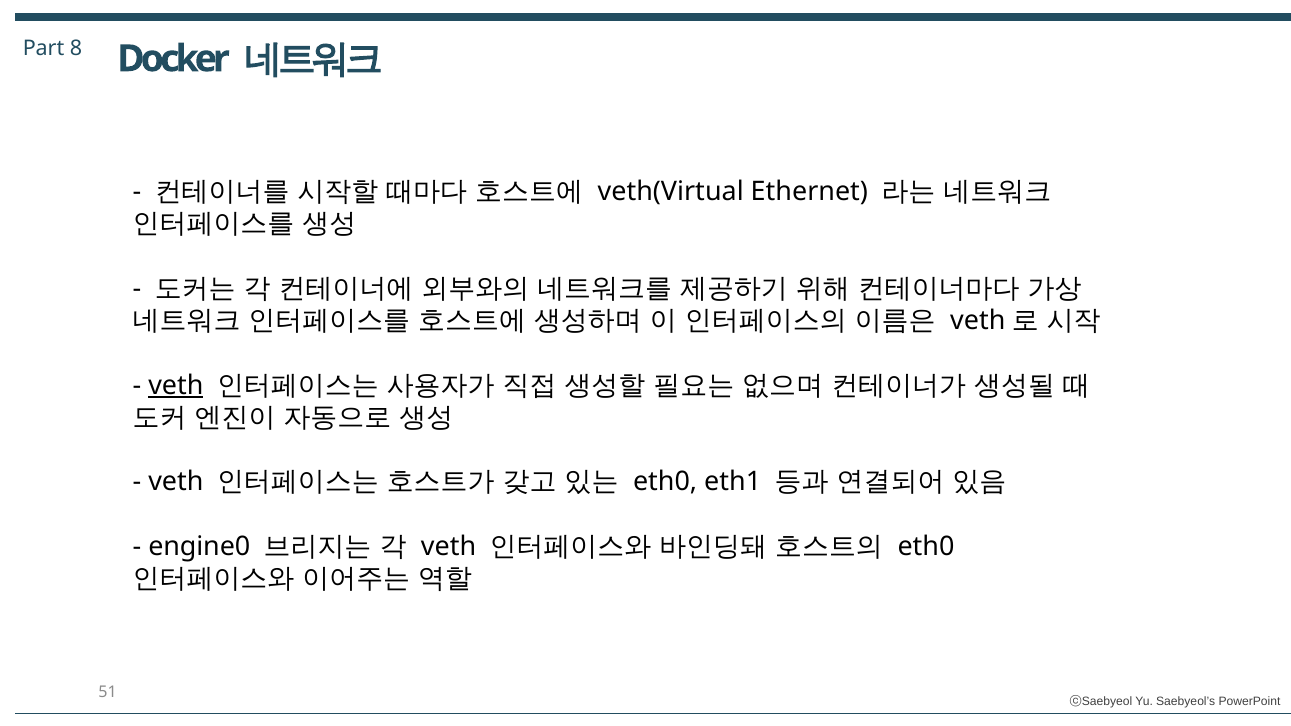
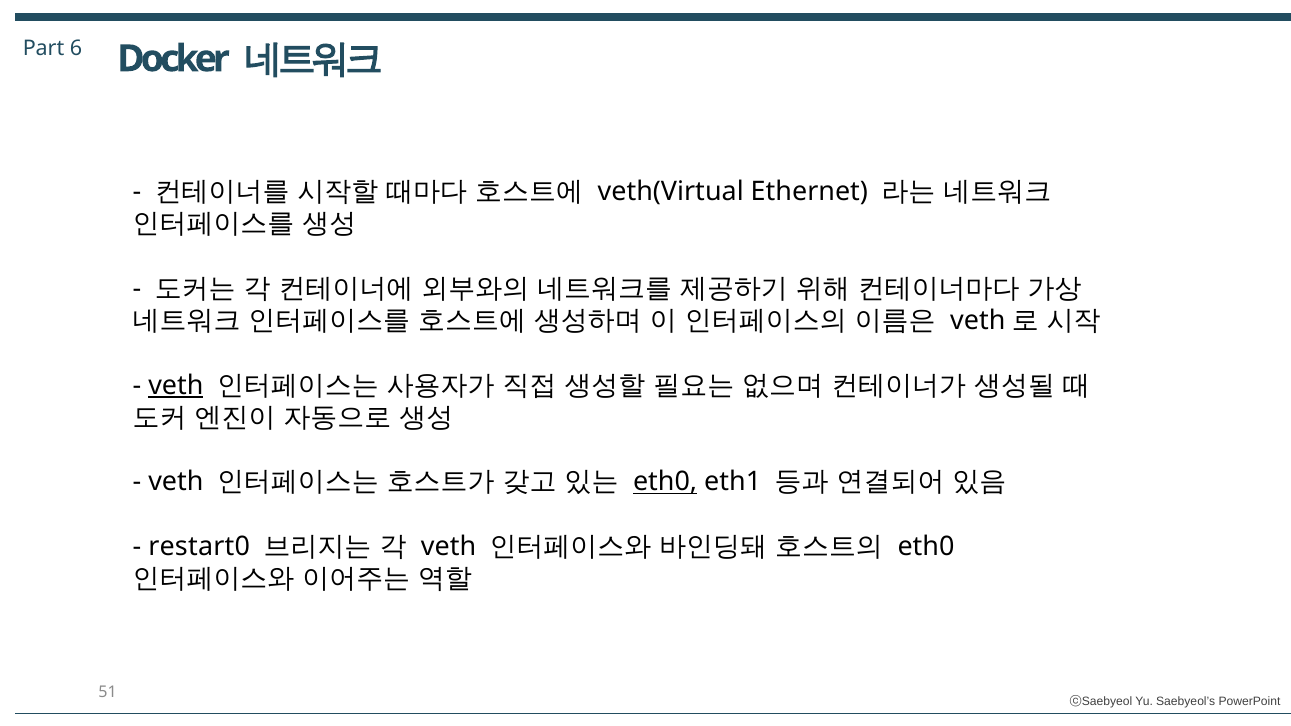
8: 8 -> 6 (76, 48)
eth0 underline: none -> present (665, 482)
engine0: engine0 -> restart0 (199, 547)
